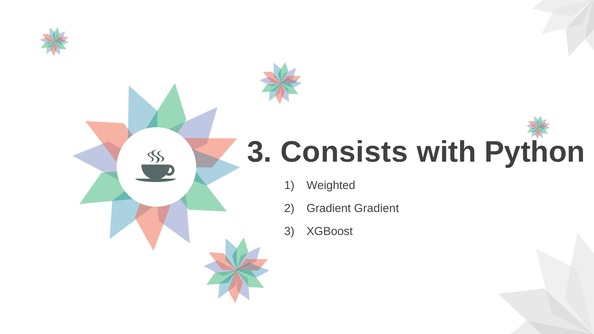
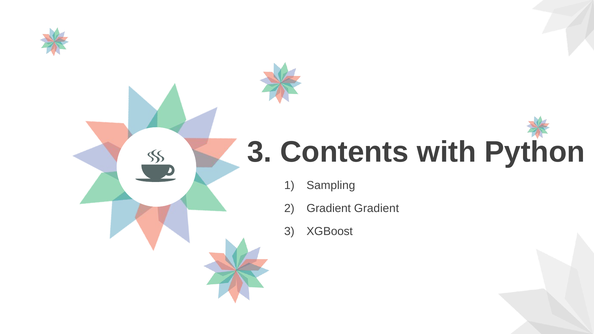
Consists: Consists -> Contents (344, 152)
Weighted: Weighted -> Sampling (331, 185)
